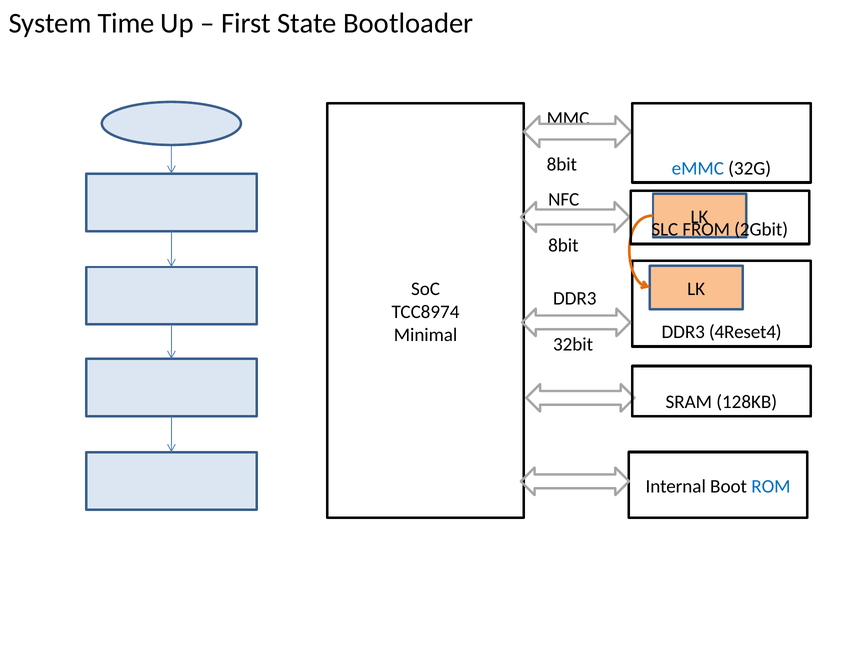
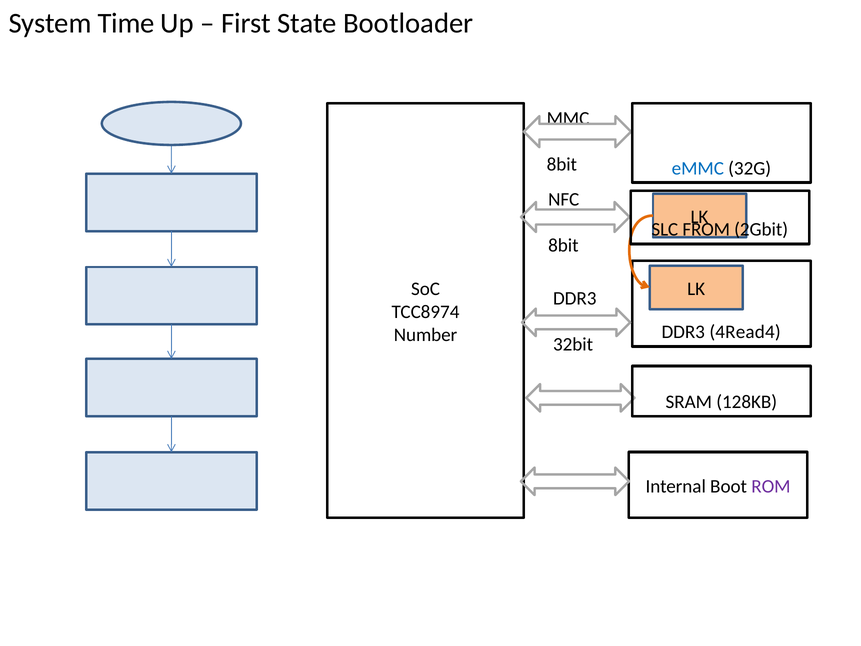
Minimal: Minimal -> Number (426, 335)
4Reset4: 4Reset4 -> 4Read4 (745, 332)
ROM colour: blue -> purple (771, 486)
